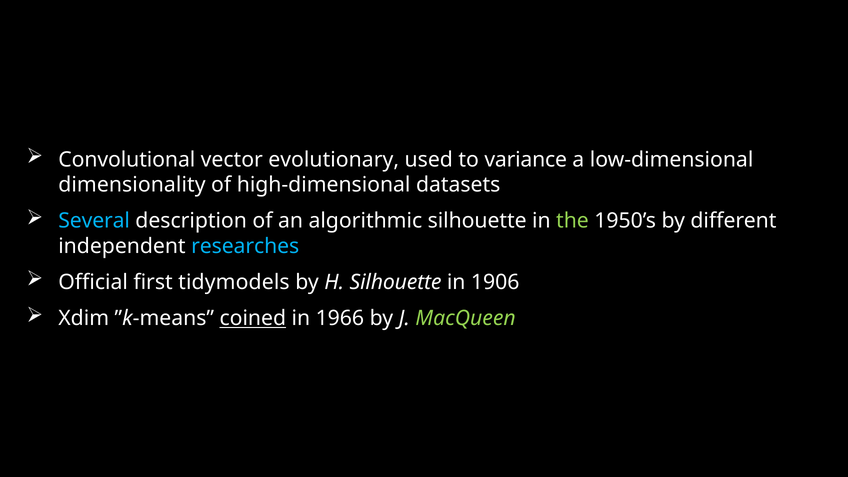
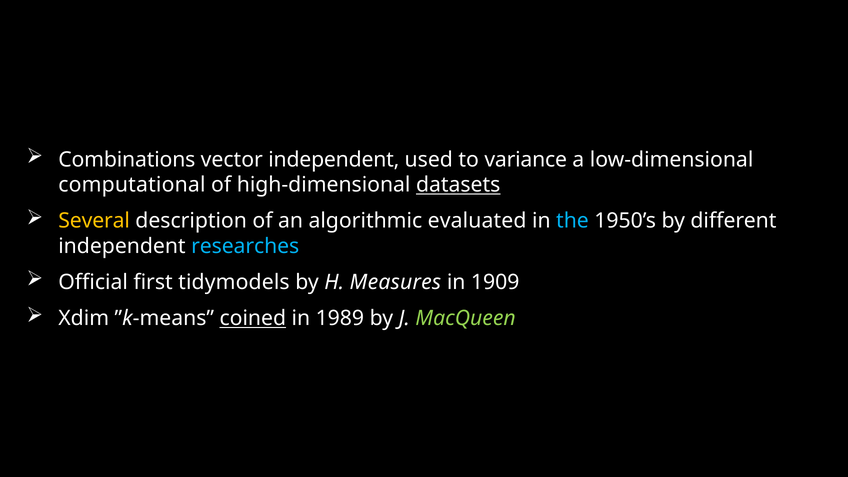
Convolutional: Convolutional -> Combinations (127, 160)
vector evolutionary: evolutionary -> independent (334, 160)
dimensionality: dimensionality -> computational (132, 185)
datasets underline: none -> present (458, 185)
Several colour: light blue -> yellow (94, 221)
algorithmic silhouette: silhouette -> evaluated (477, 221)
the colour: light green -> light blue (572, 221)
H Silhouette: Silhouette -> Measures (395, 282)
1906: 1906 -> 1909 (495, 282)
1966: 1966 -> 1989 (340, 318)
